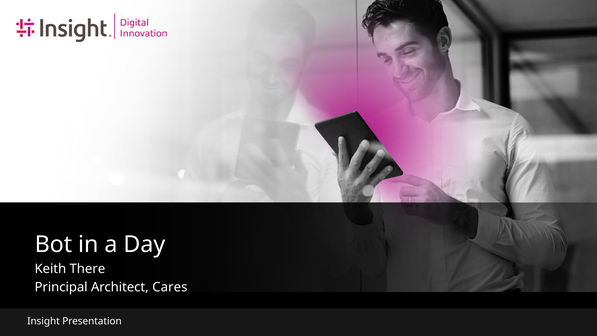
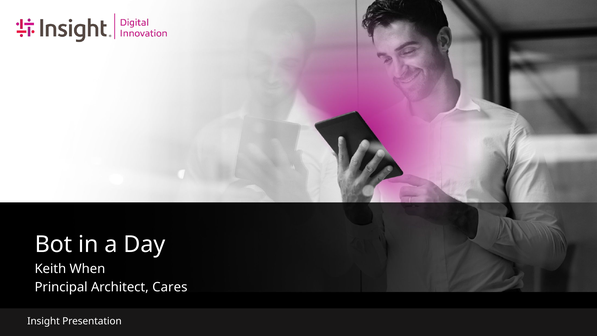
There: There -> When (87, 269)
